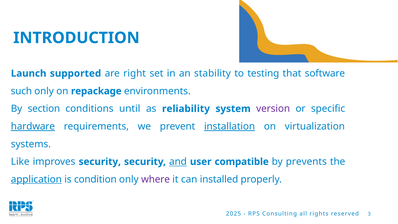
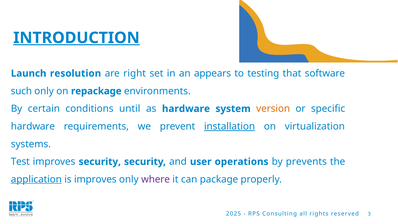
INTRODUCTION underline: none -> present (76, 38)
supported: supported -> resolution (76, 73)
stability: stability -> appears (213, 73)
section: section -> certain (44, 109)
as reliability: reliability -> hardware (186, 109)
version colour: purple -> orange (273, 109)
hardware underline: present -> none (33, 126)
Like: Like -> Test (20, 162)
and underline: present -> none (178, 162)
compatible: compatible -> operations (242, 162)
is condition: condition -> improves (95, 179)
installed: installed -> package (219, 179)
